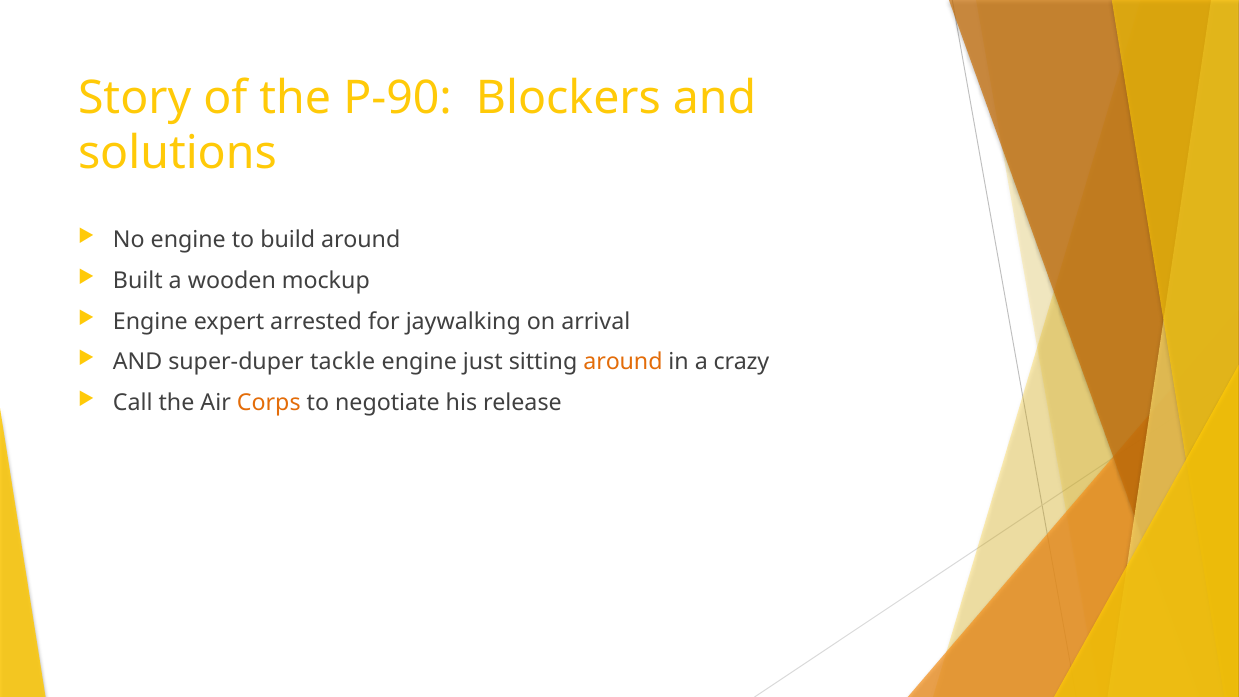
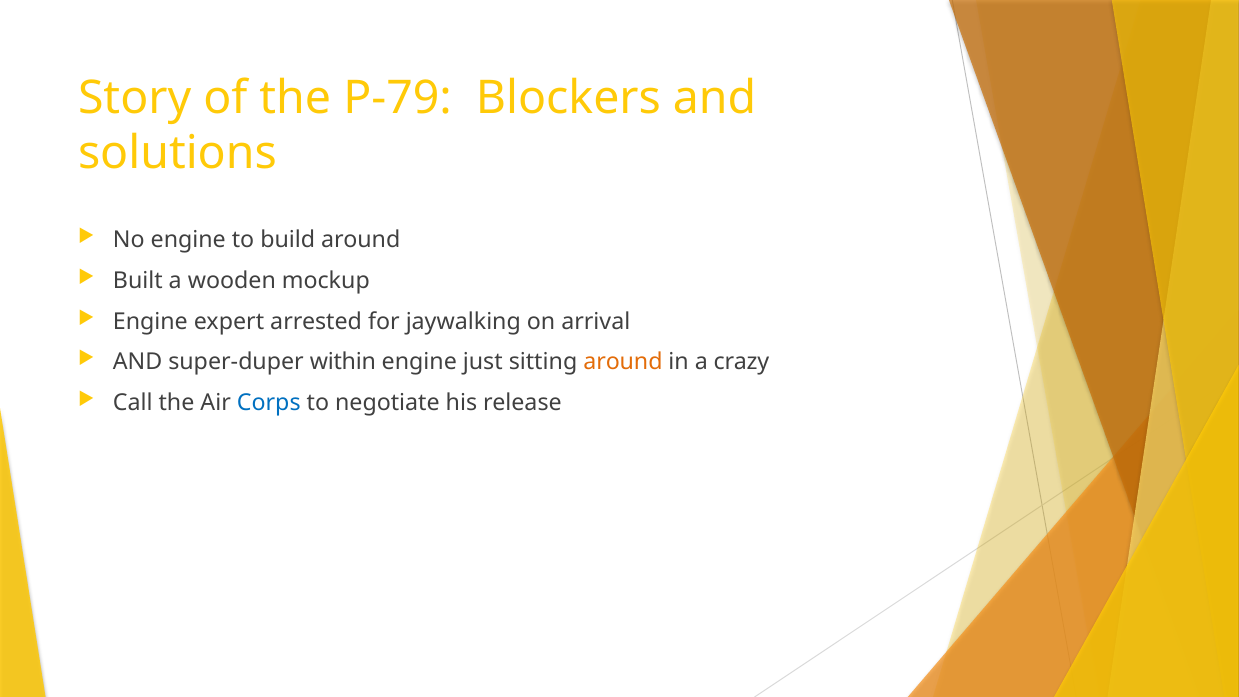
P-90: P-90 -> P-79 (398, 98)
tackle: tackle -> within (343, 362)
Corps colour: orange -> blue (269, 403)
